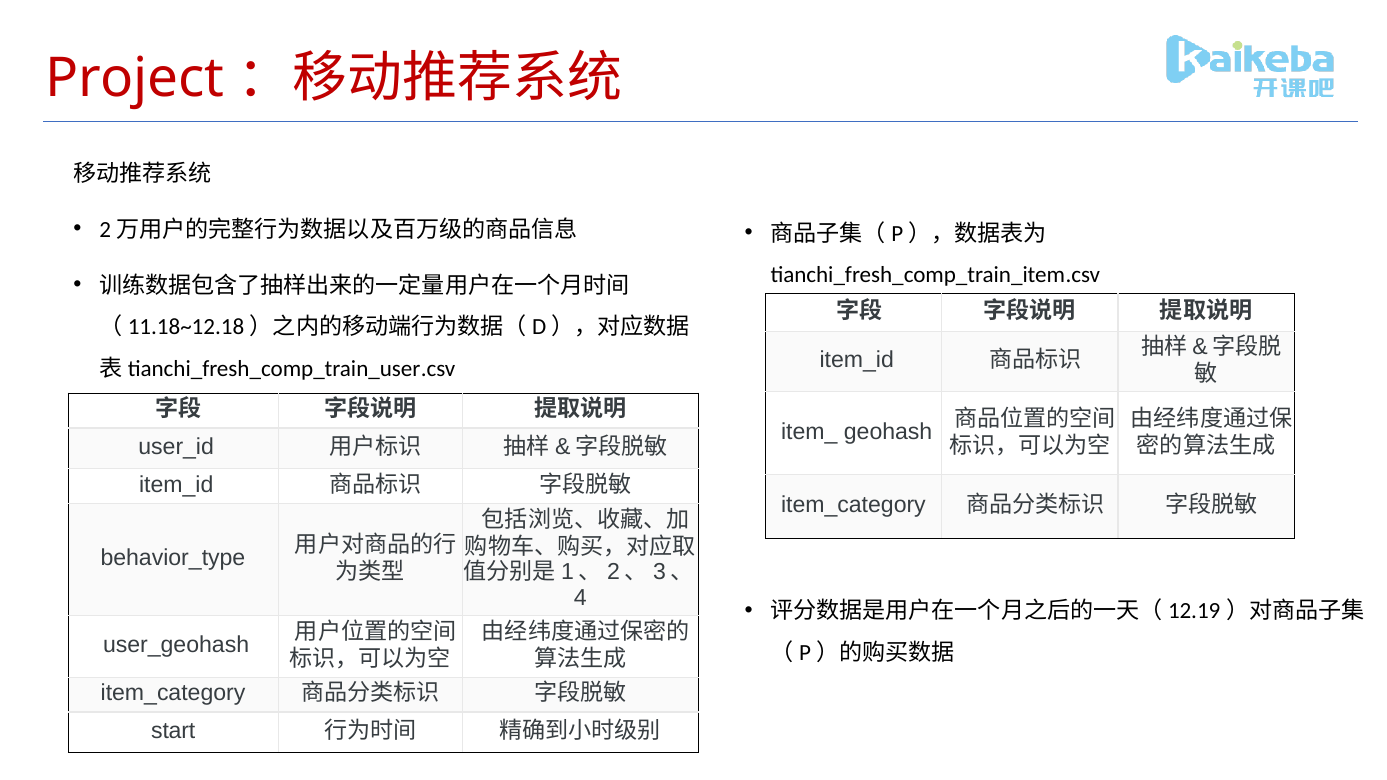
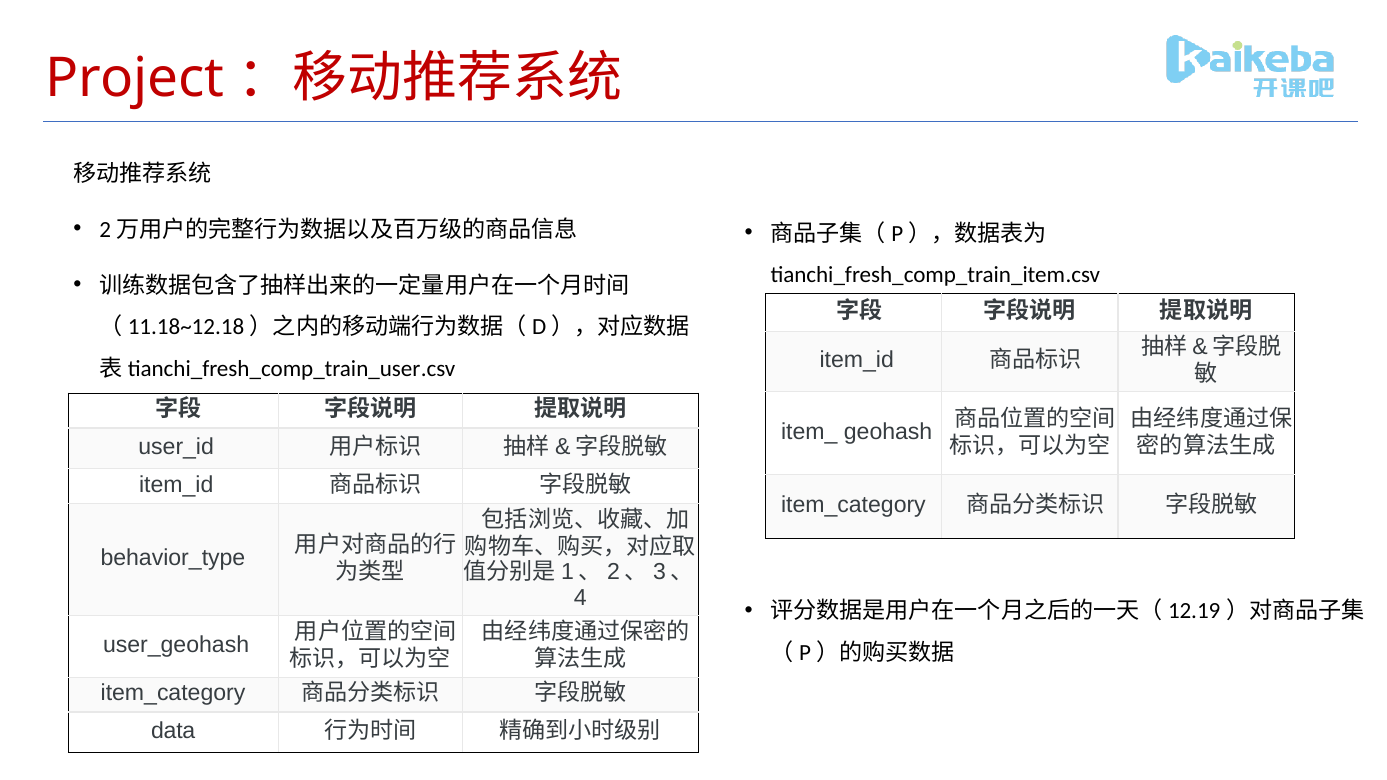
start: start -> data (173, 731)
